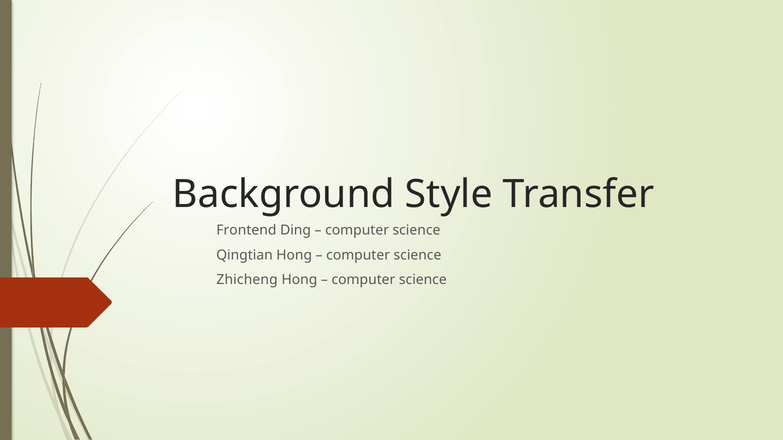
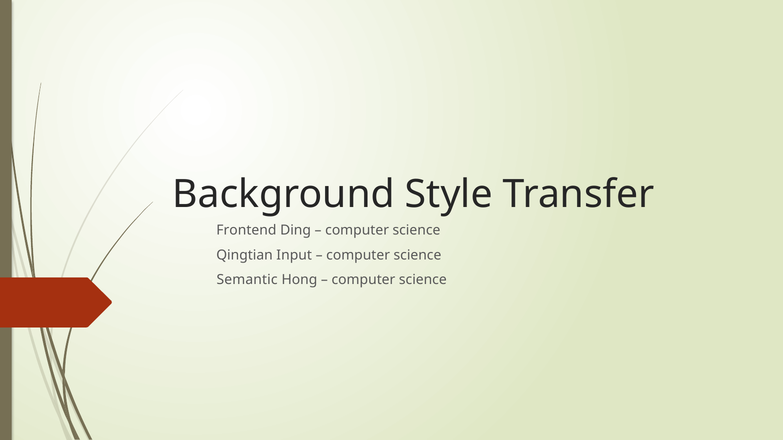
Qingtian Hong: Hong -> Input (294, 255)
Zhicheng: Zhicheng -> Semantic (247, 280)
